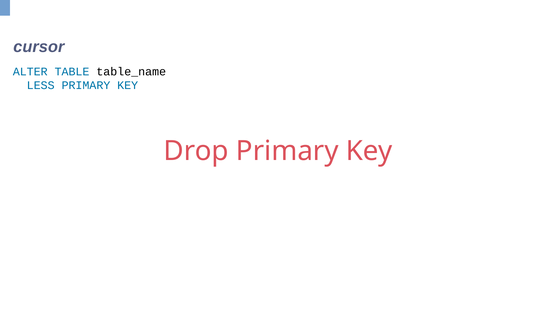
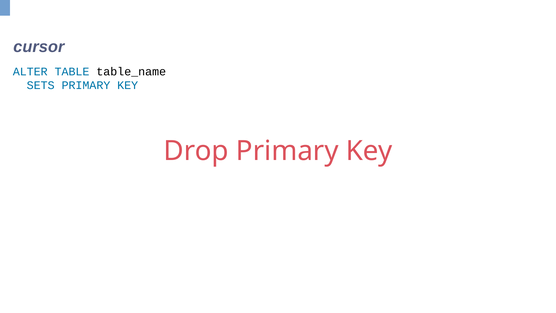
LESS: LESS -> SETS (41, 85)
